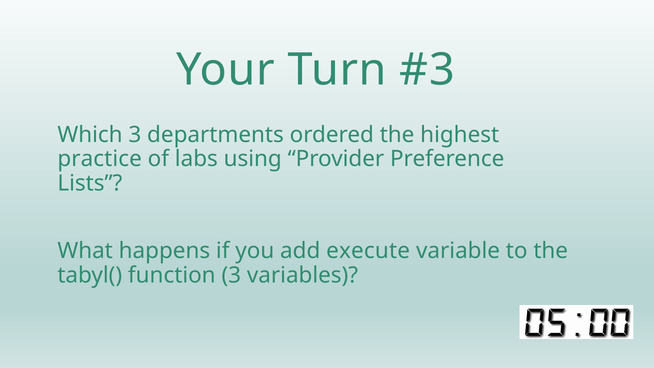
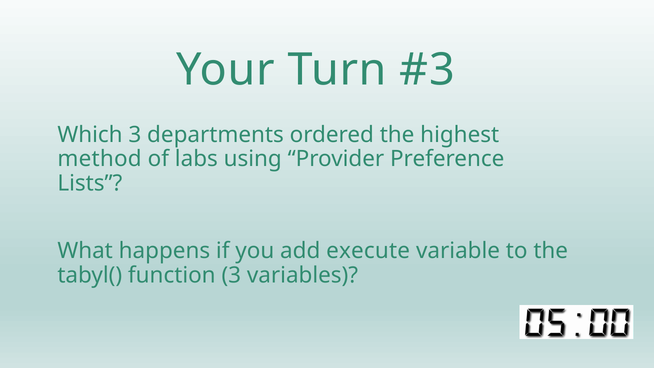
practice: practice -> method (100, 159)
